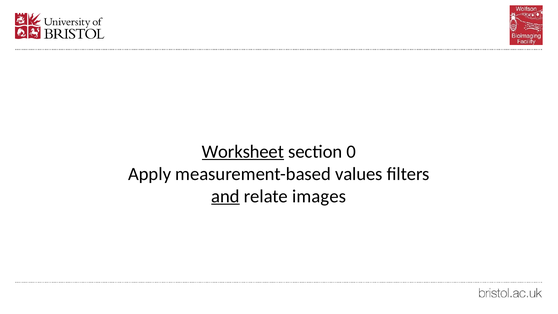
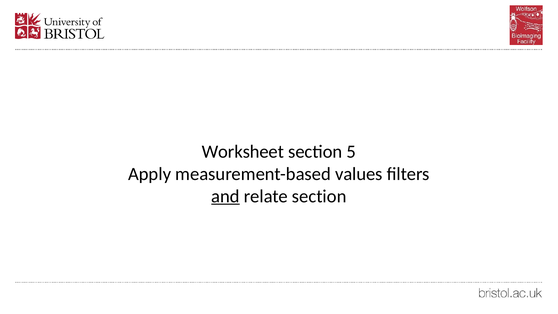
Worksheet underline: present -> none (243, 151)
0: 0 -> 5 (351, 151)
relate images: images -> section (319, 196)
